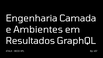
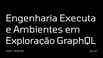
Camada: Camada -> Executa (78, 18)
Resultados: Resultados -> Exploração (30, 41)
